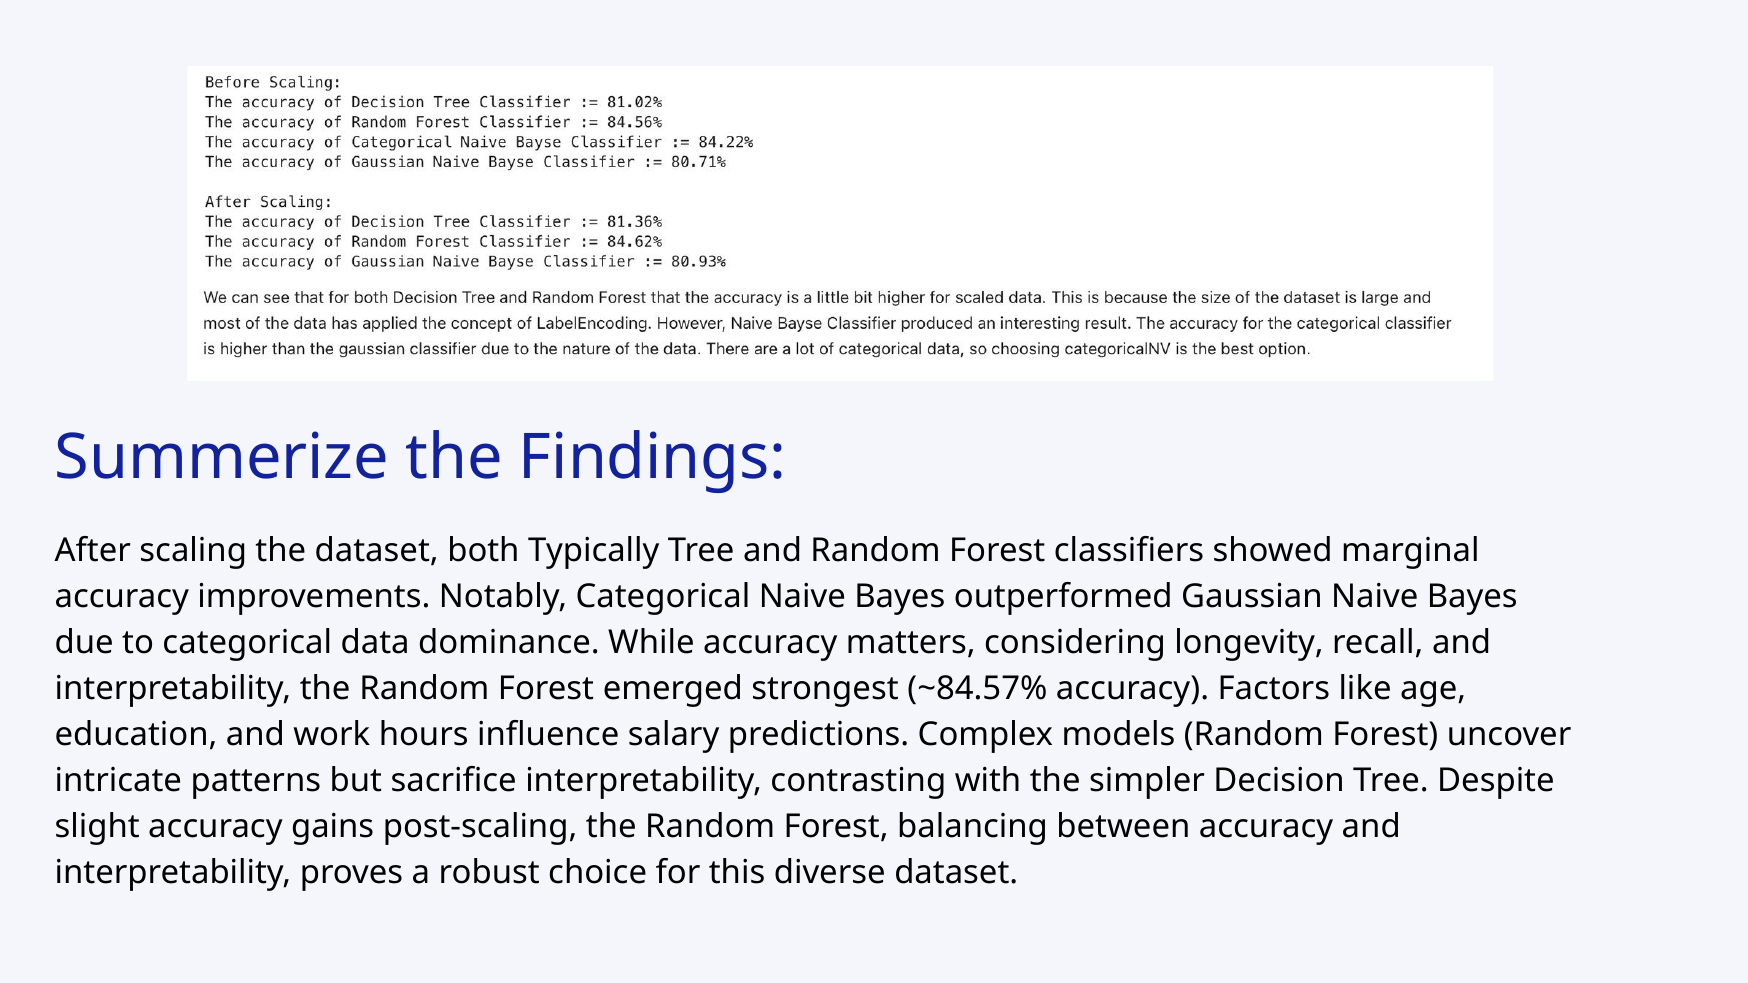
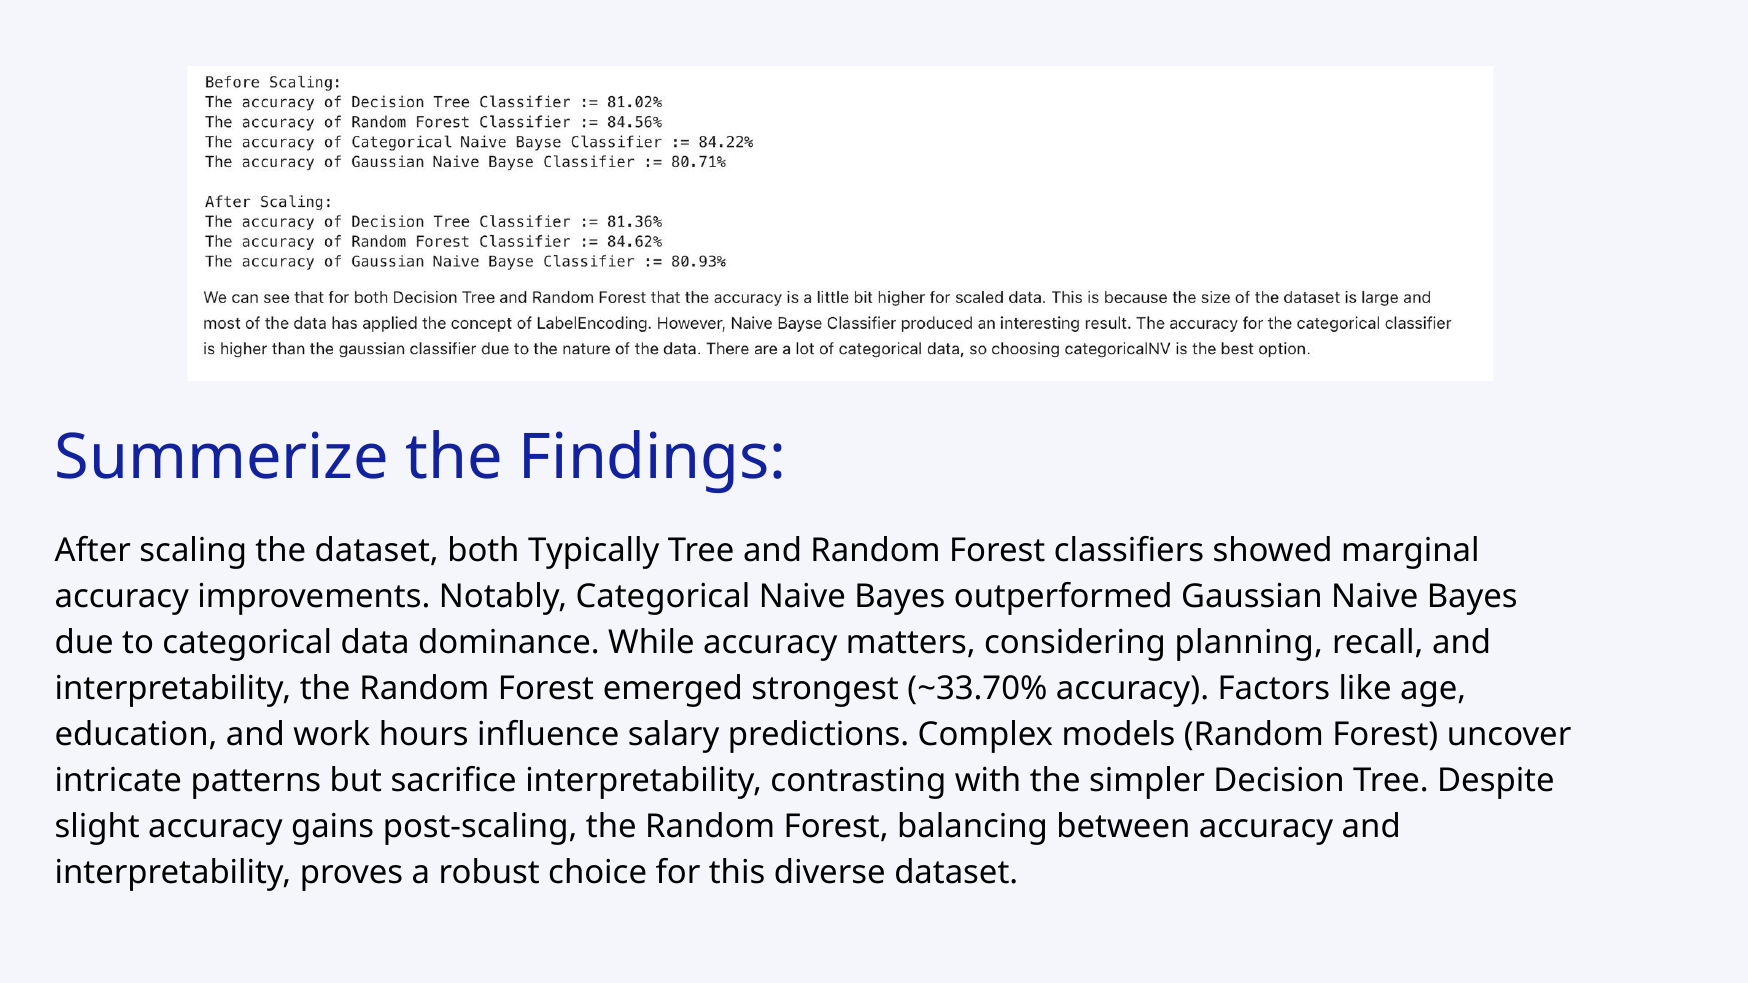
longevity: longevity -> planning (1249, 643)
~84.57%: ~84.57% -> ~33.70% (977, 689)
